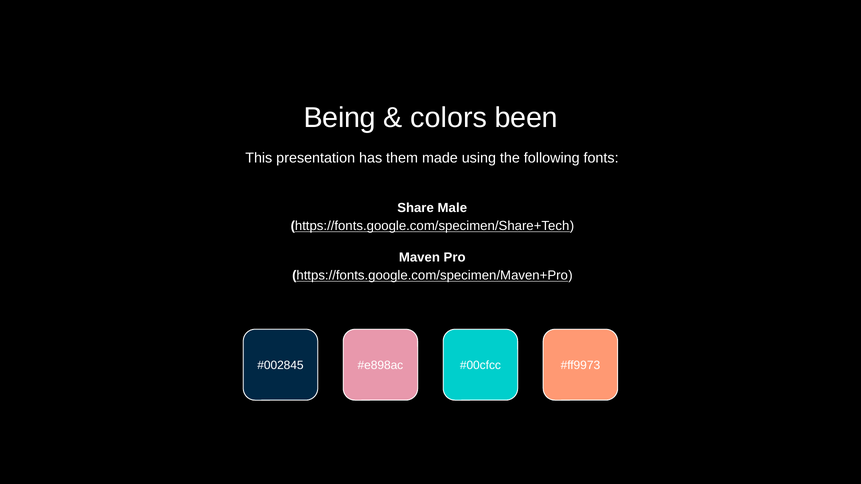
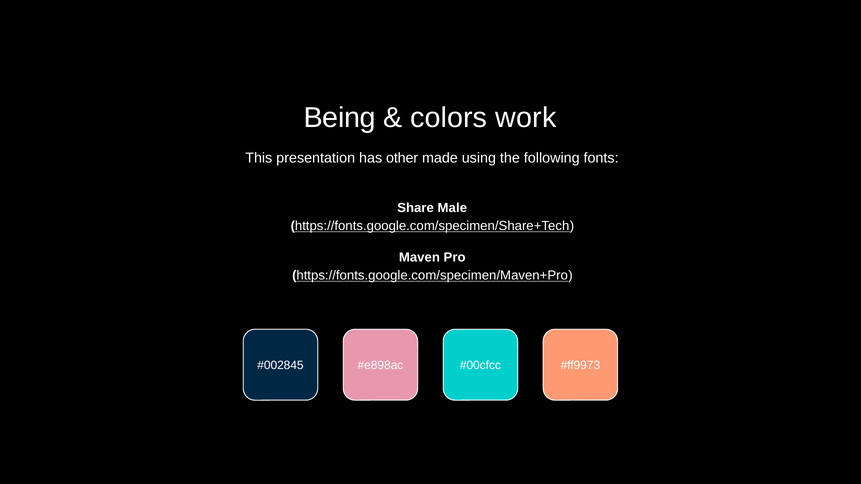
been: been -> work (526, 118)
them: them -> other (402, 158)
